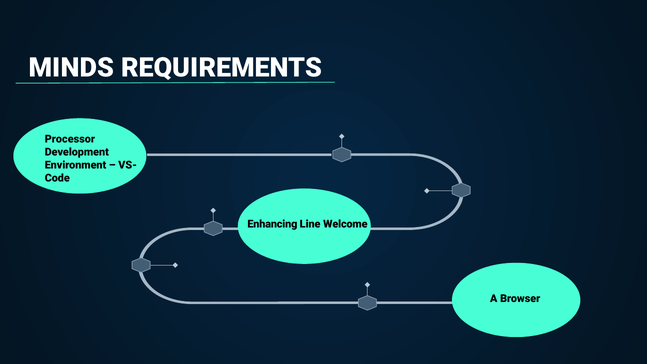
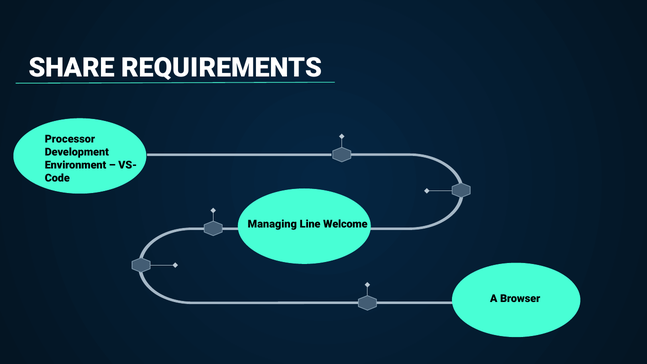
MINDS: MINDS -> SHARE (72, 68)
Enhancing: Enhancing -> Managing (272, 224)
